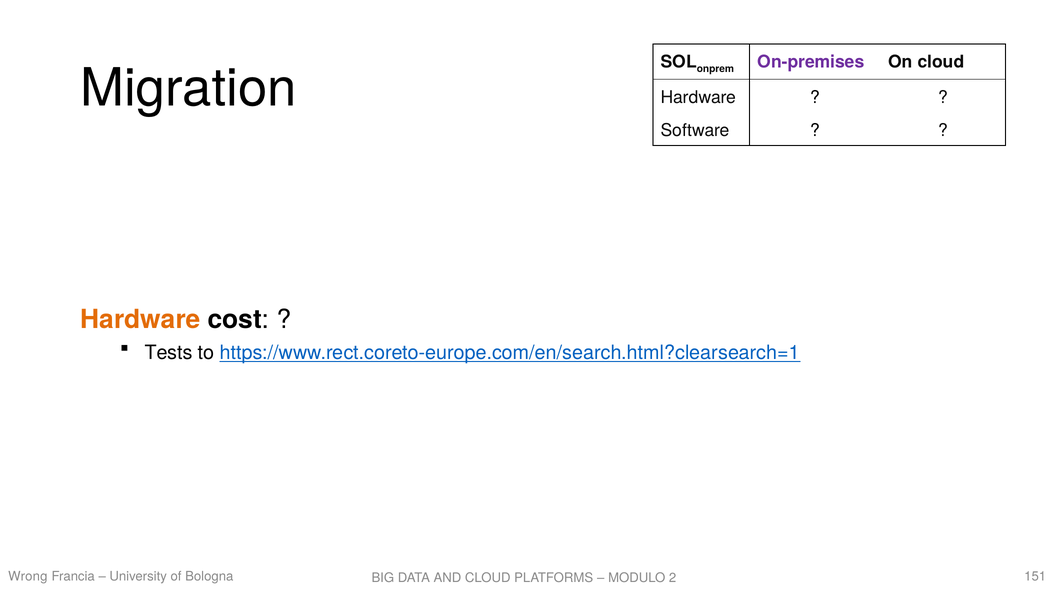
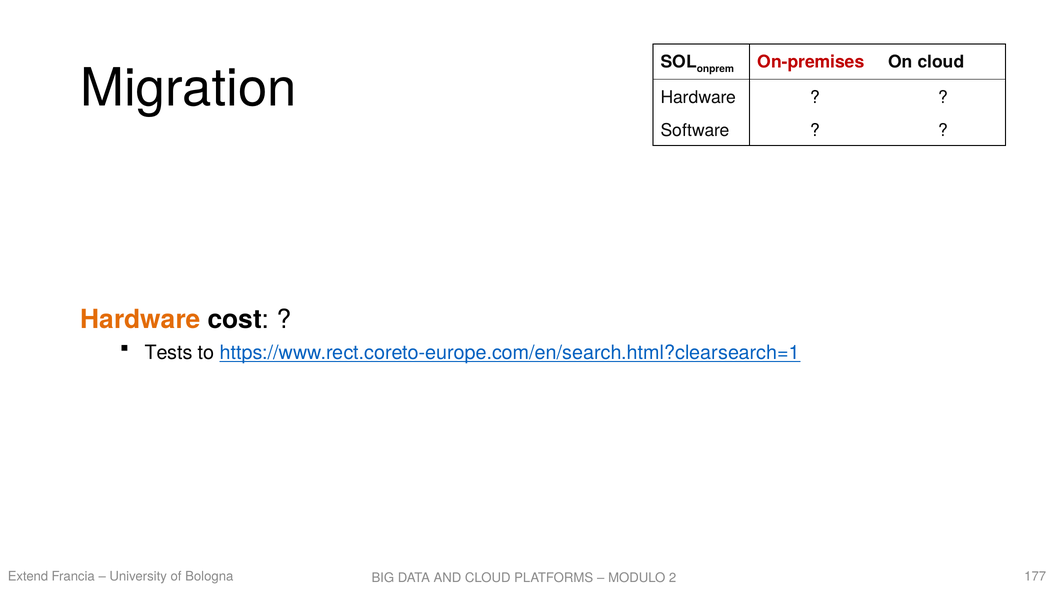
On-premises colour: purple -> red (811, 62)
Wrong: Wrong -> Extend (28, 576)
151: 151 -> 177 (1035, 576)
